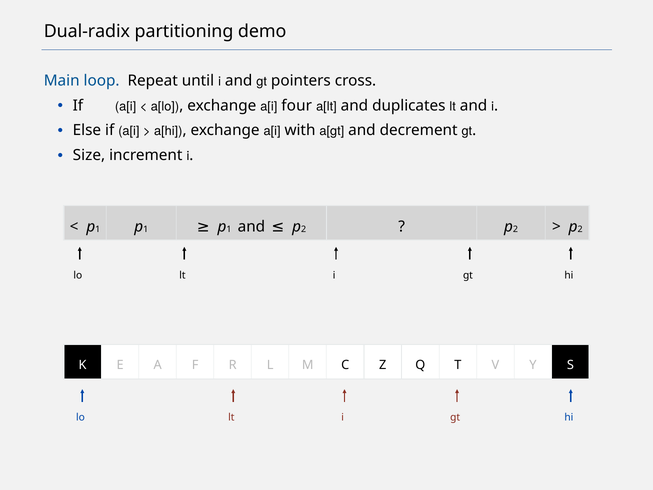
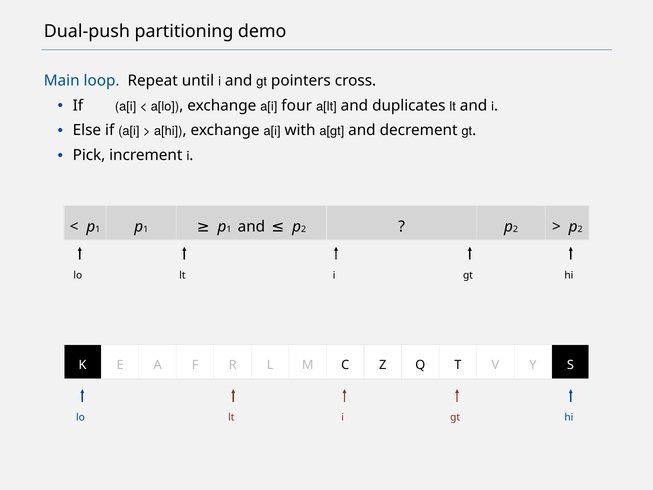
Dual-radix: Dual-radix -> Dual-push (87, 31)
Size: Size -> Pick (89, 155)
